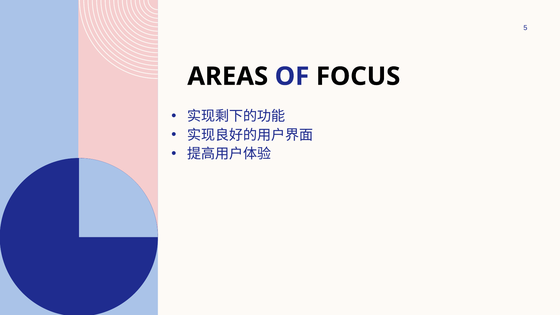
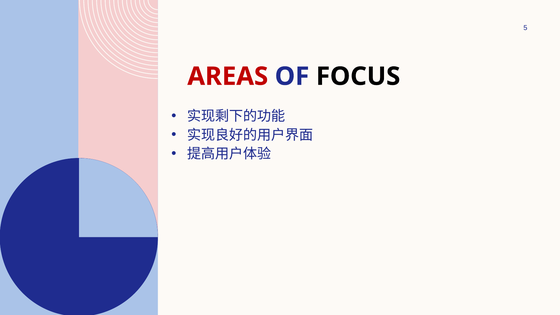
AREAS colour: black -> red (228, 76)
